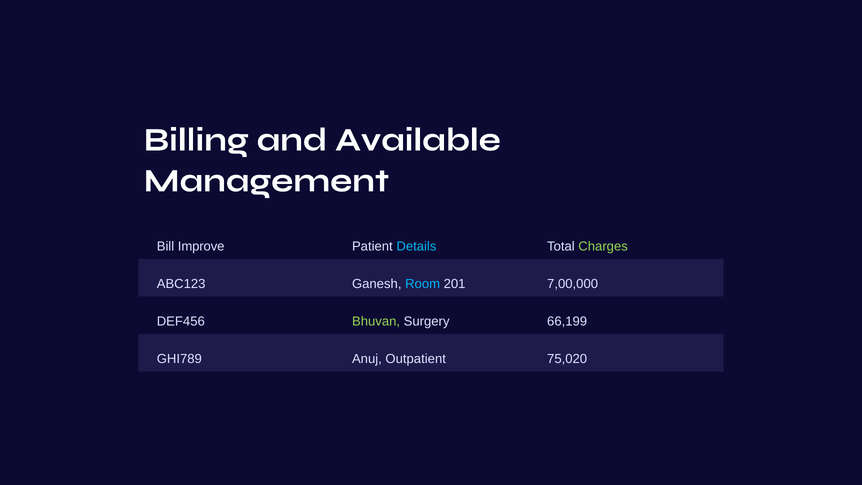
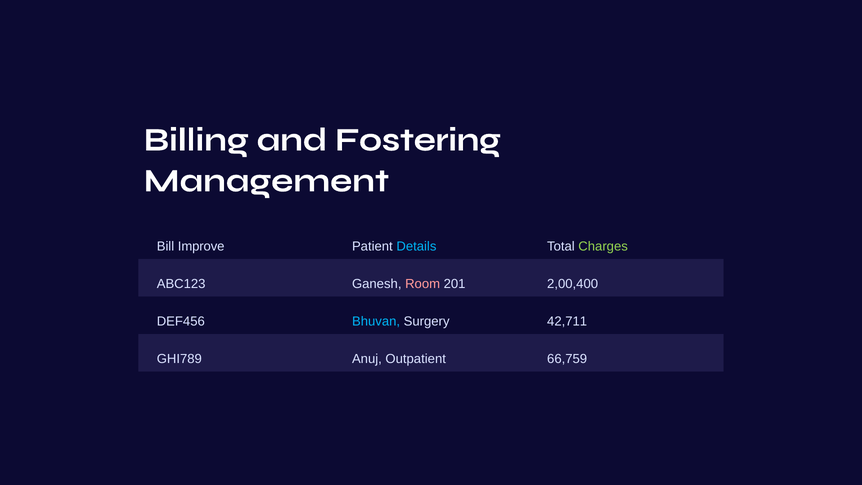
Available: Available -> Fostering (418, 140)
Room colour: light blue -> pink (423, 284)
7,00,000: 7,00,000 -> 2,00,400 (573, 284)
Bhuvan colour: light green -> light blue (376, 321)
66,199: 66,199 -> 42,711 (567, 321)
75,020: 75,020 -> 66,759 (567, 359)
